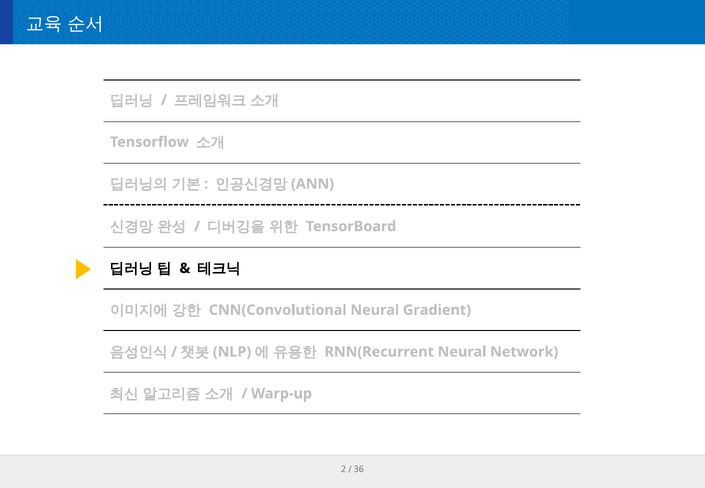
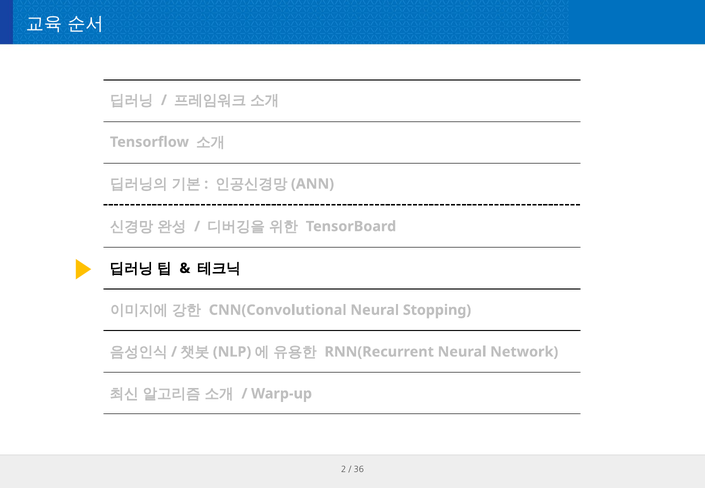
Gradient: Gradient -> Stopping (437, 310)
